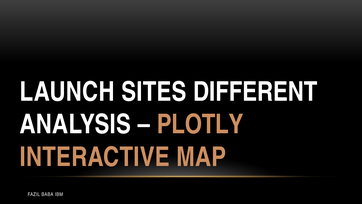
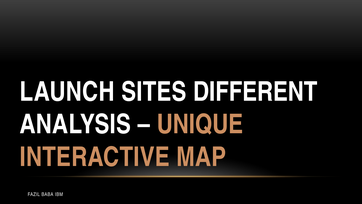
PLOTLY: PLOTLY -> UNIQUE (200, 124)
